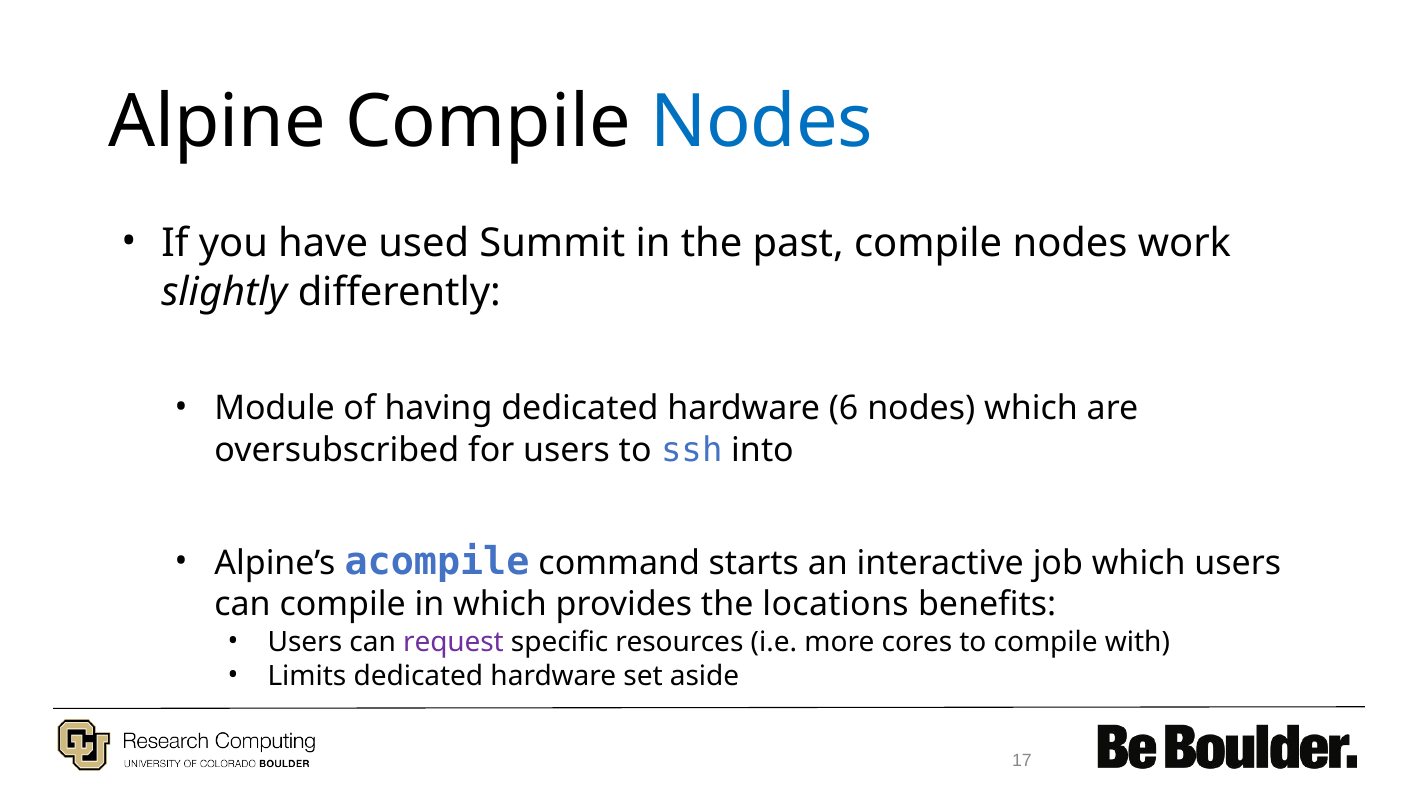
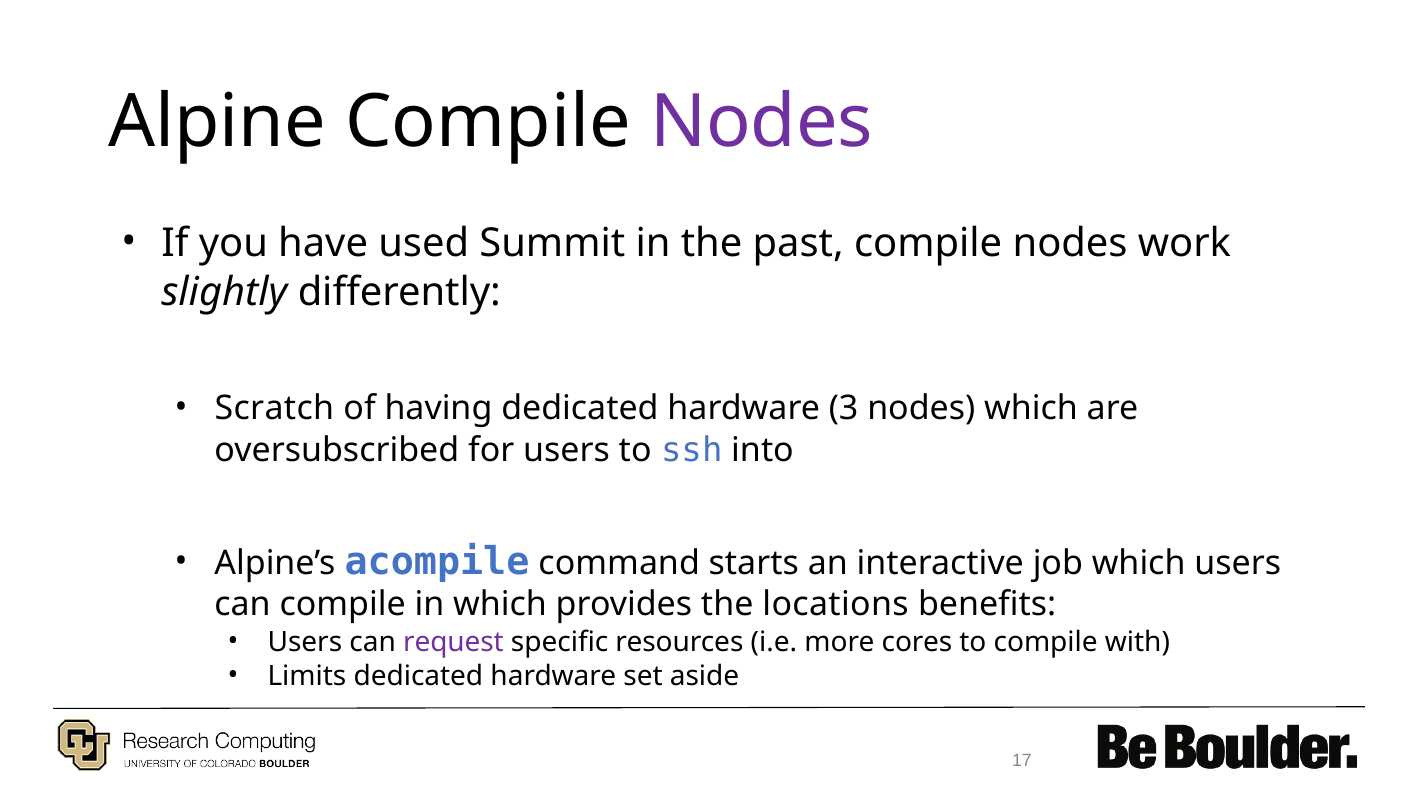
Nodes colour: blue -> purple (762, 122)
Module: Module -> Scratch (274, 409)
6: 6 -> 3 (844, 409)
